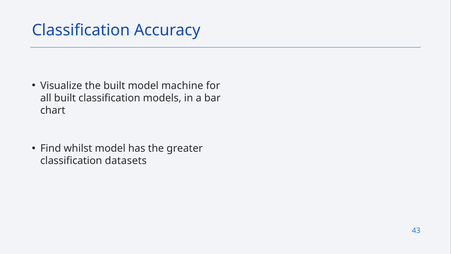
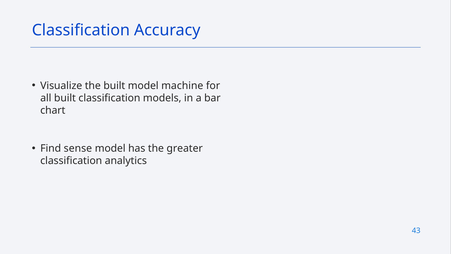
whilst: whilst -> sense (78, 148)
datasets: datasets -> analytics (126, 161)
